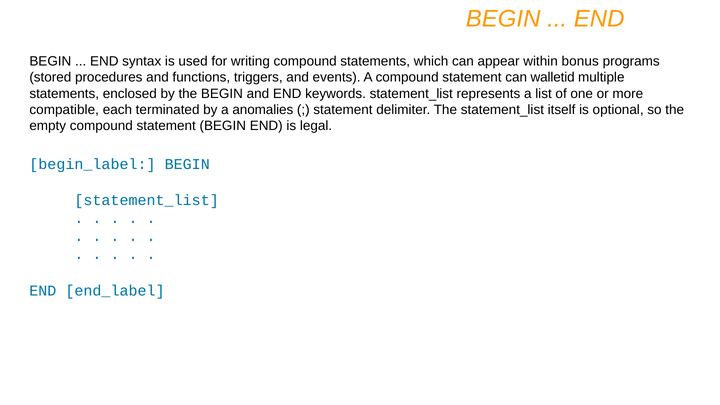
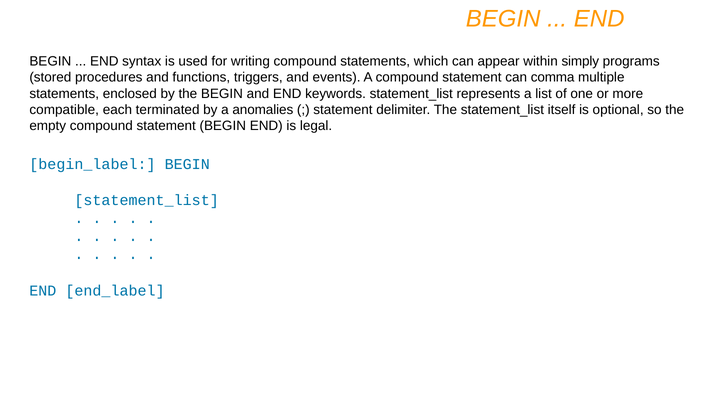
bonus: bonus -> simply (580, 61)
walletid: walletid -> comma (553, 77)
